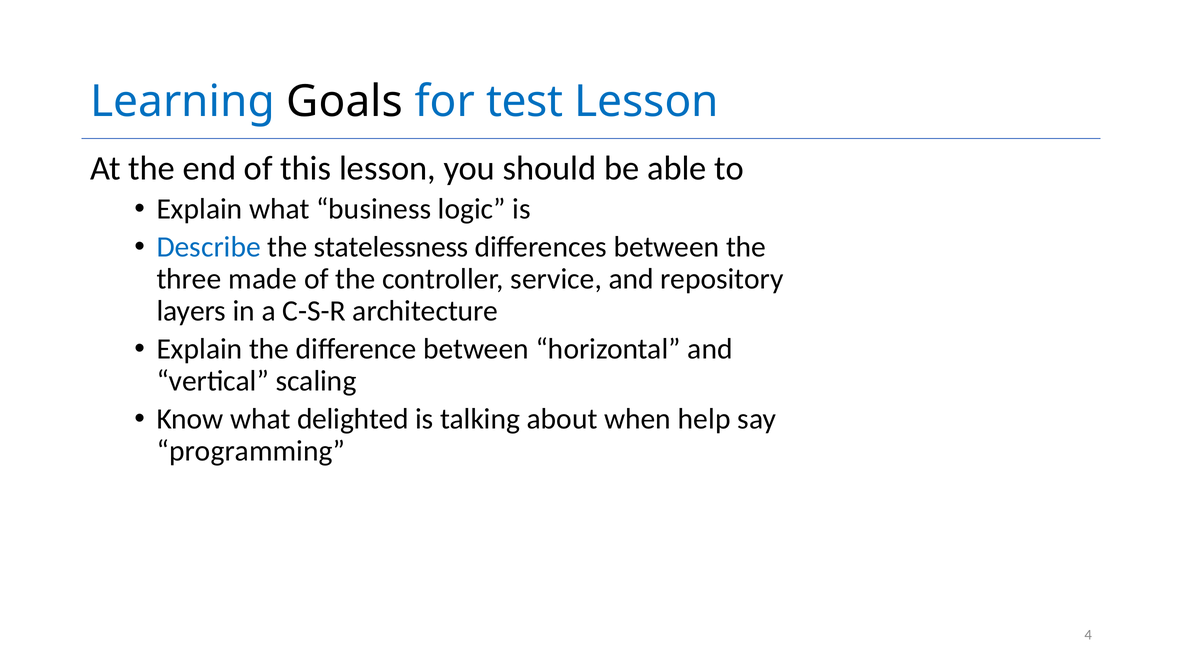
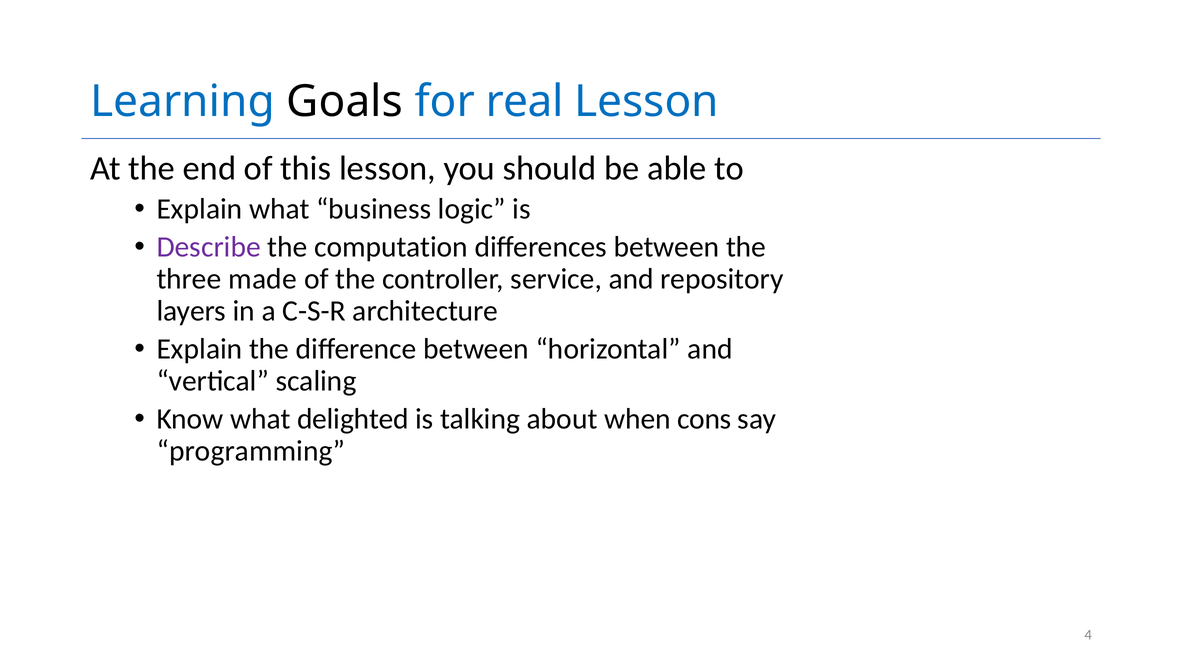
test: test -> real (525, 102)
Describe colour: blue -> purple (209, 247)
statelessness: statelessness -> computation (391, 247)
help: help -> cons (704, 419)
